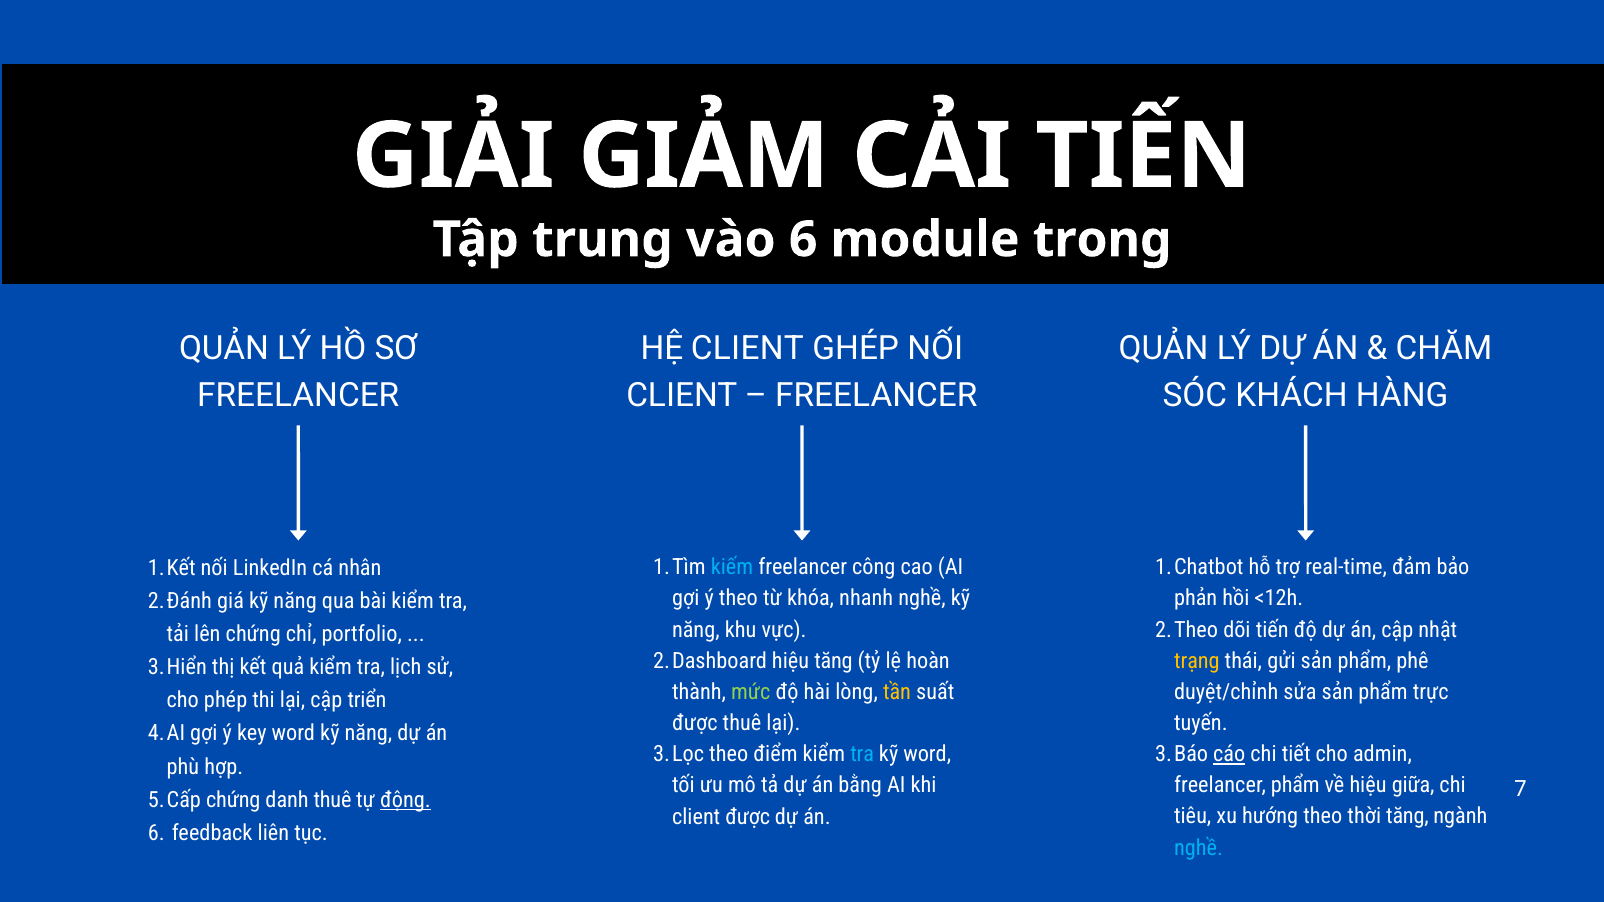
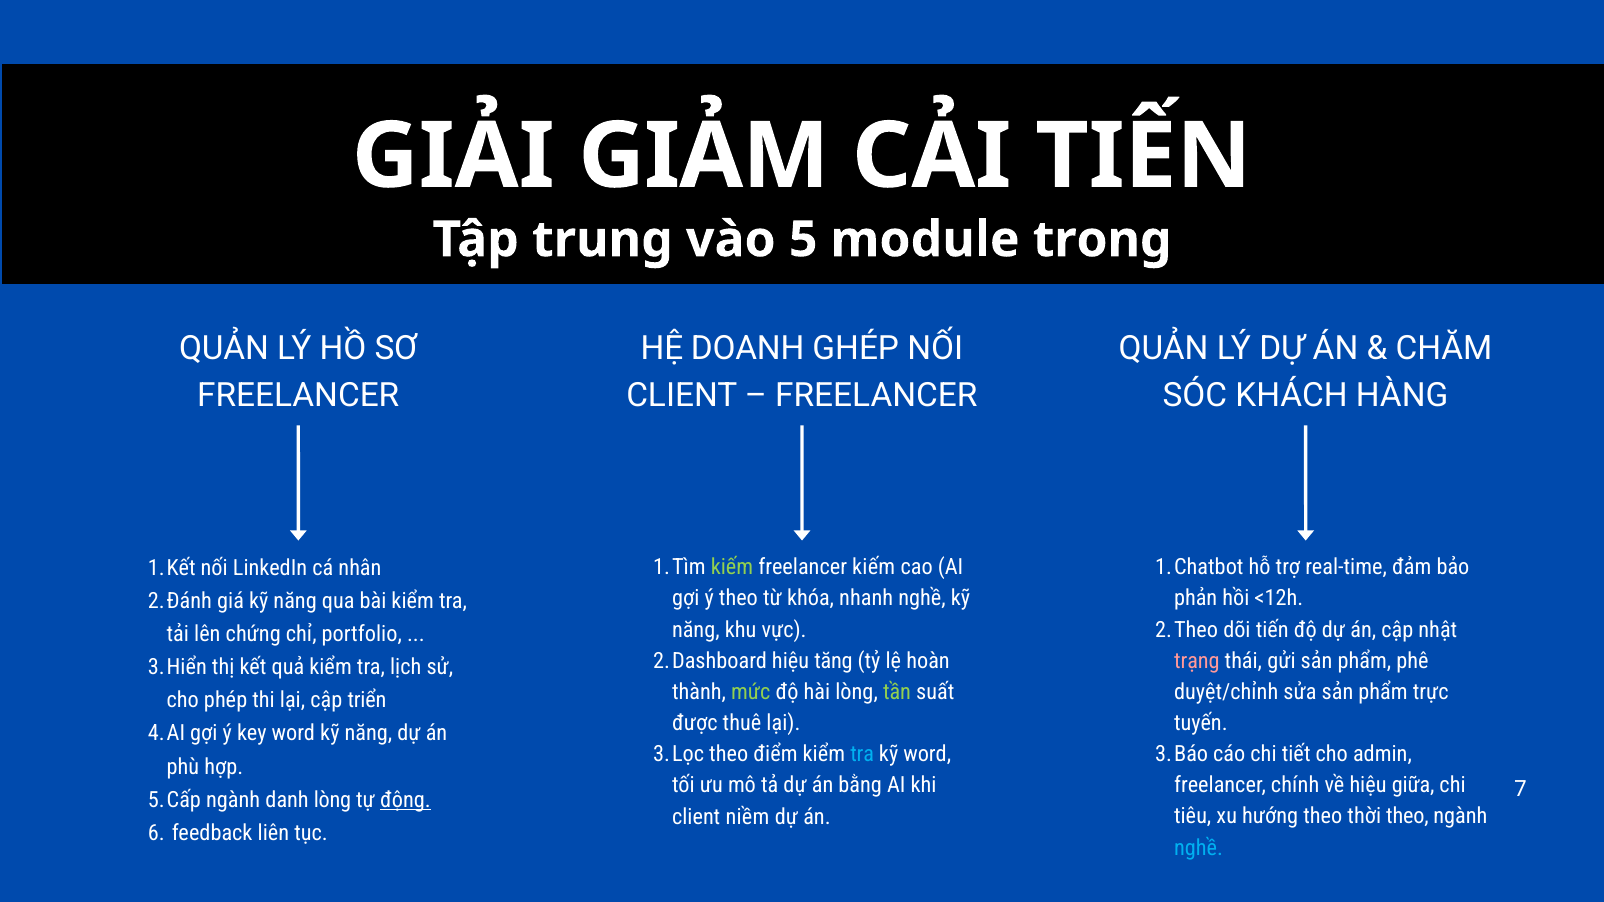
vào 6: 6 -> 5 (803, 240)
HỆ CLIENT: CLIENT -> DOANH (748, 349)
kiếm colour: light blue -> light green (732, 568)
freelancer công: công -> kiếm (874, 568)
trạng colour: yellow -> pink (1197, 661)
tần colour: yellow -> light green (897, 692)
cáo underline: present -> none (1229, 755)
freelancer phẩm: phẩm -> chính (1295, 786)
chứng: chứng -> ngành (233, 800)
danh thuê: thuê -> lòng (333, 800)
client được: được -> niềm (747, 817)
thời tăng: tăng -> theo (1407, 817)
